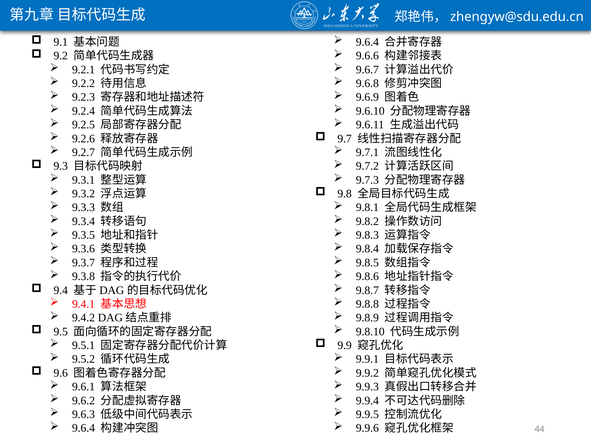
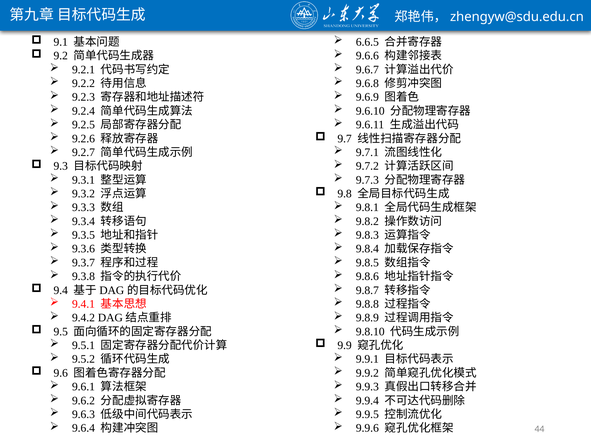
9.6.4: 9.6.4 -> 6.6.5 (367, 42)
